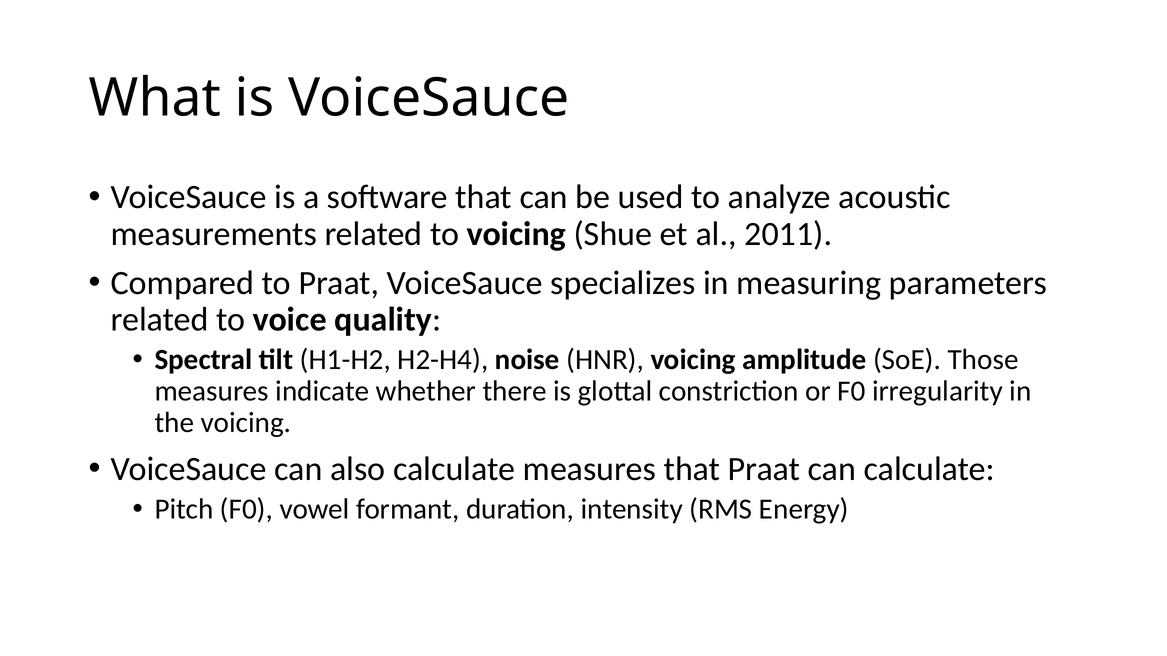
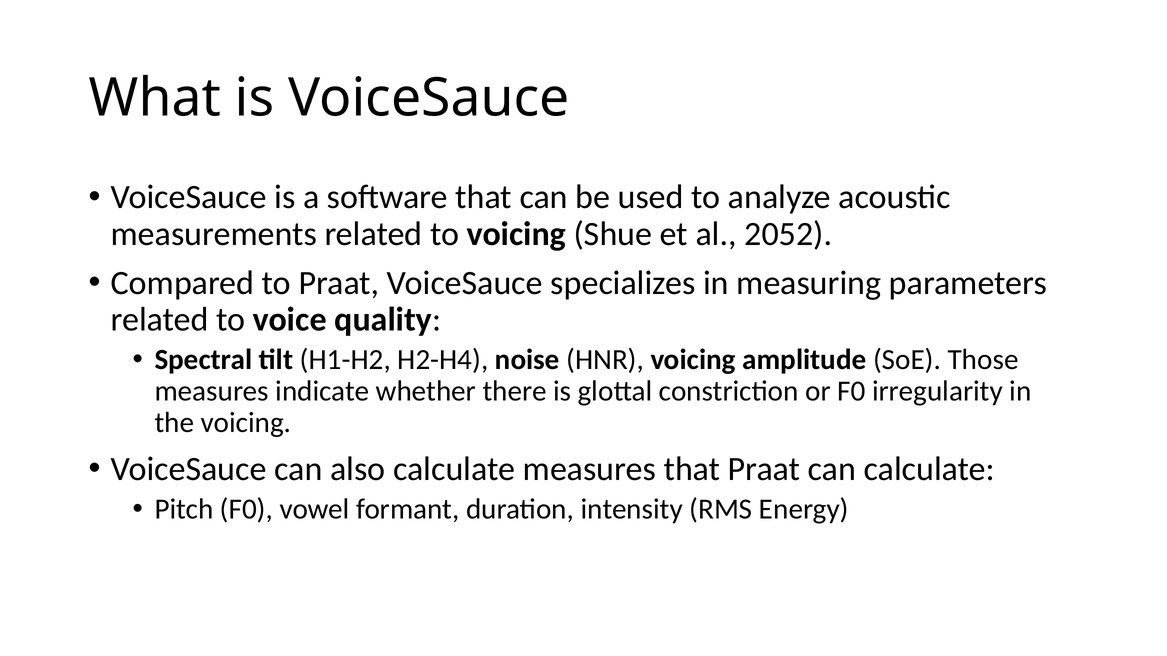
2011: 2011 -> 2052 (788, 234)
